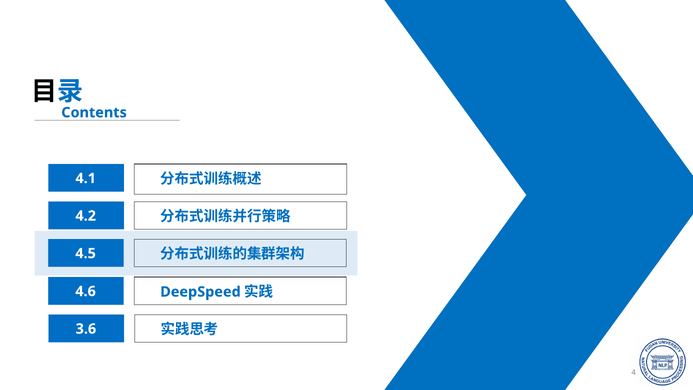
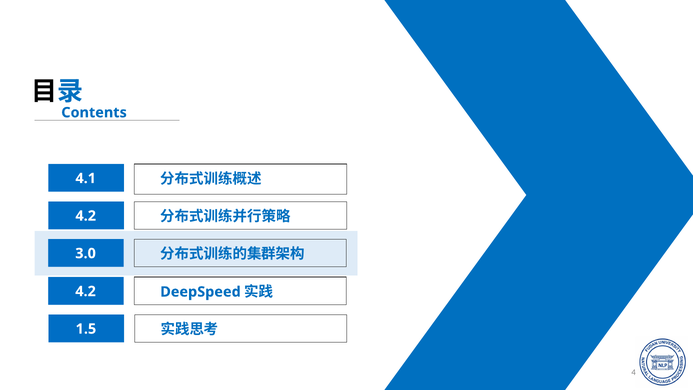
4.5: 4.5 -> 3.0 (86, 253)
4.6: 4.6 -> 4.2 (86, 291)
3.6: 3.6 -> 1.5 (86, 329)
